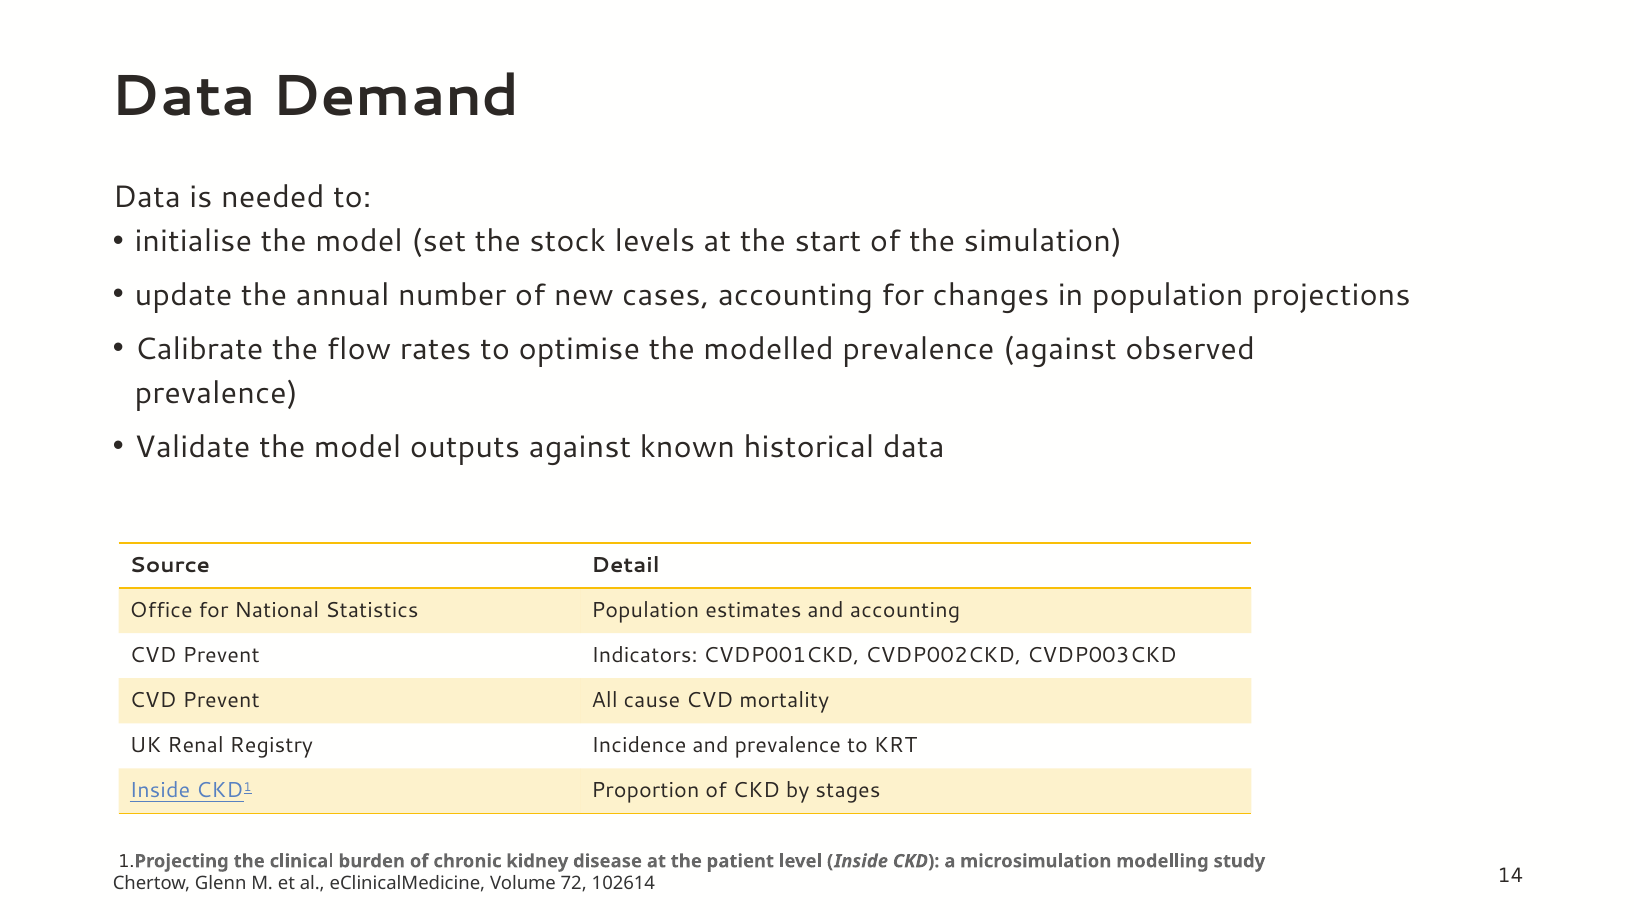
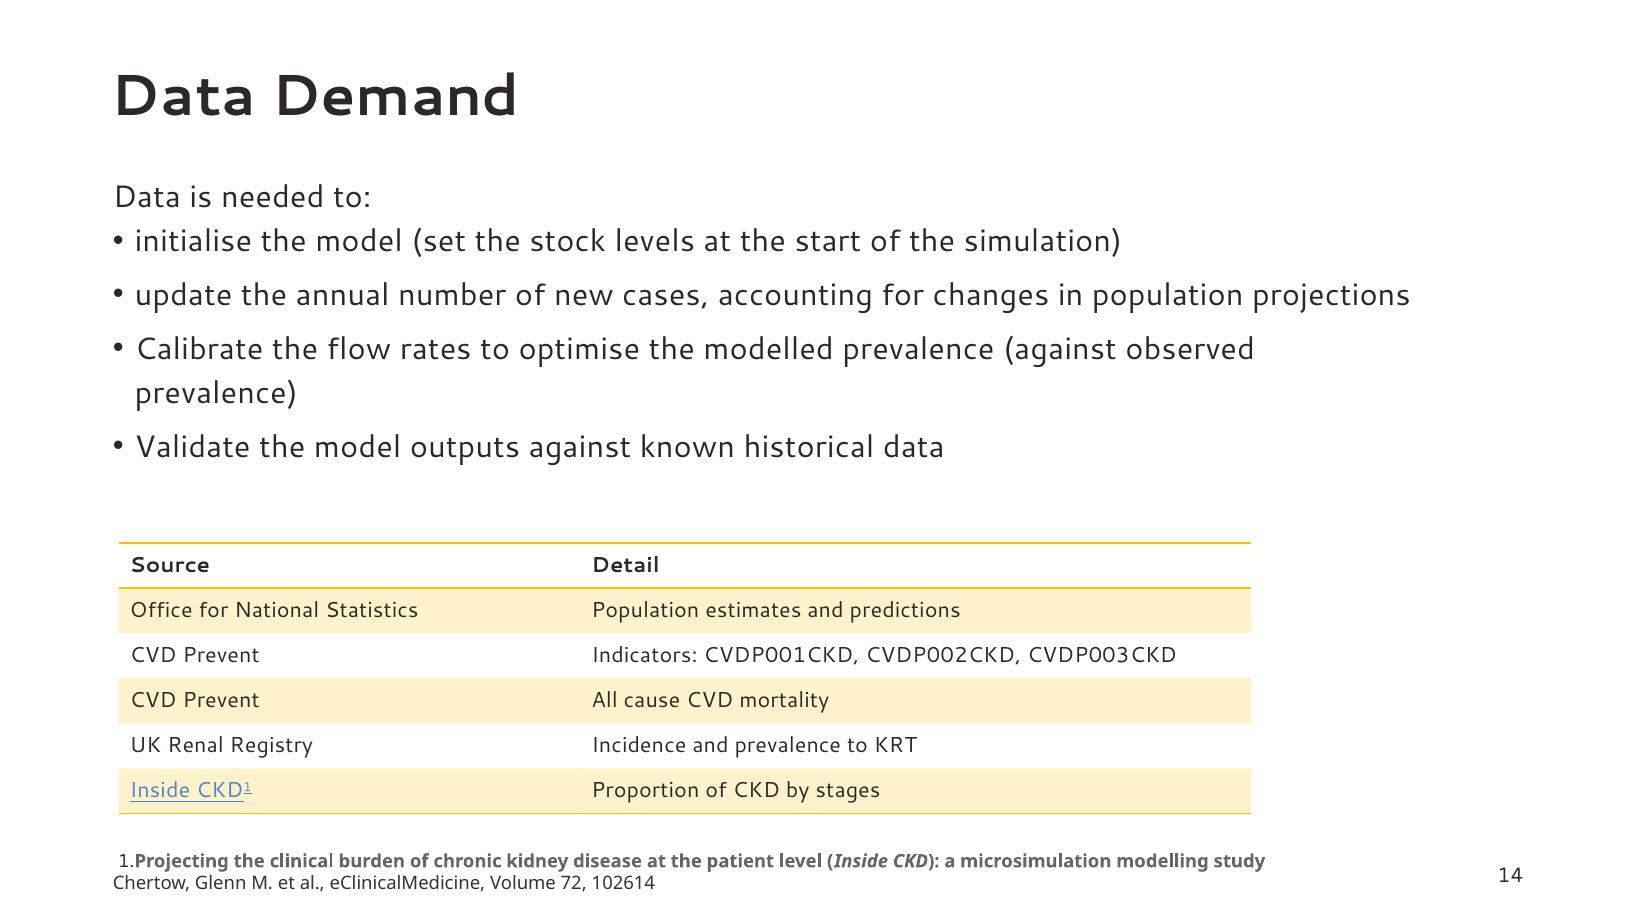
and accounting: accounting -> predictions (905, 610)
